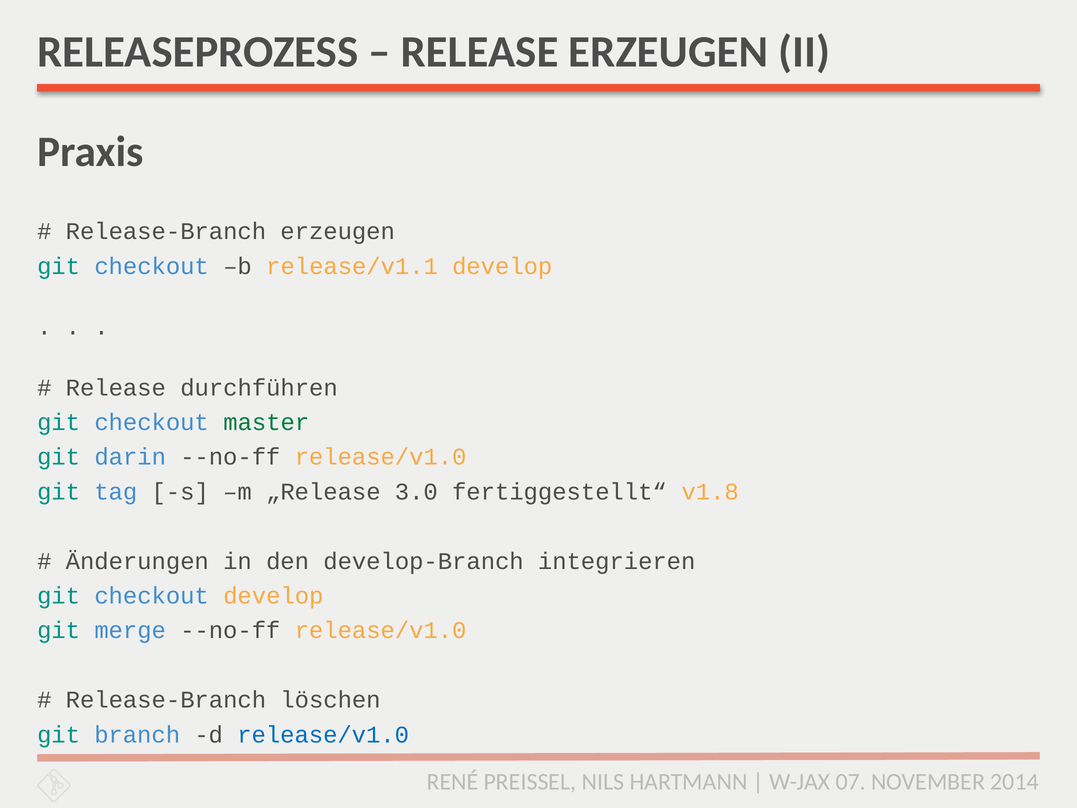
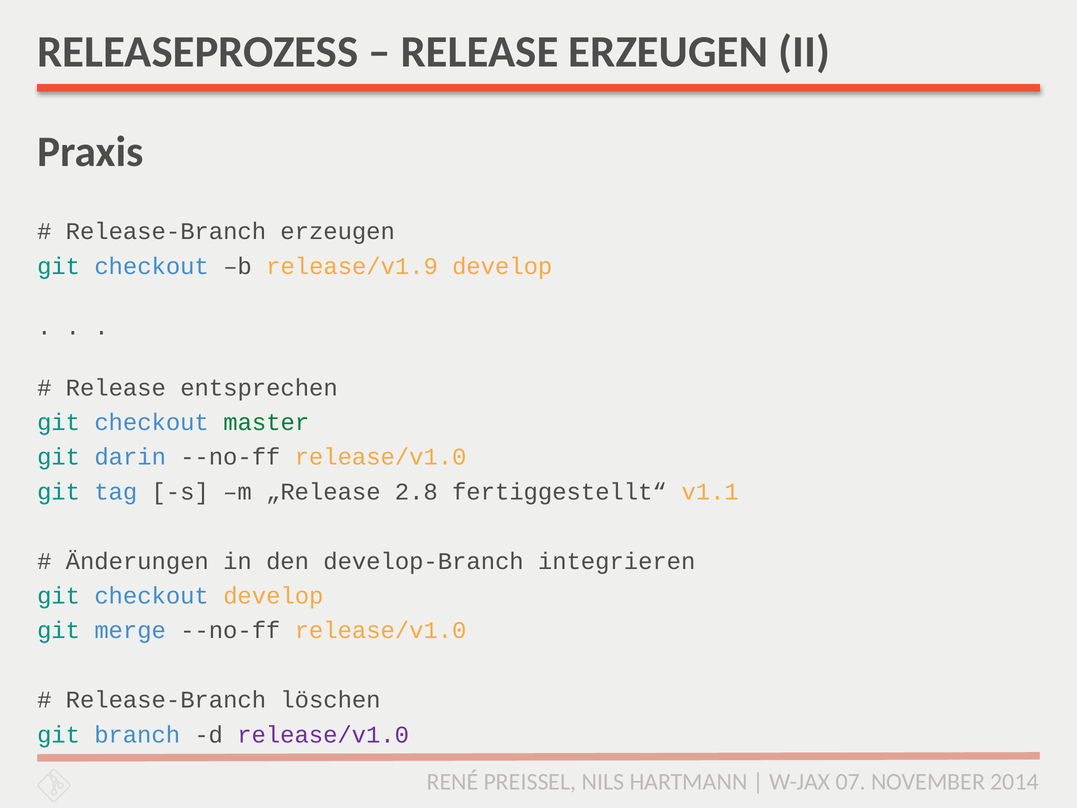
release/v1.1: release/v1.1 -> release/v1.9 (352, 266)
durchführen: durchführen -> entsprechen (259, 388)
3.0: 3.0 -> 2.8 (416, 492)
v1.8: v1.8 -> v1.1 (710, 492)
release/v1.0 colour: blue -> purple (323, 734)
